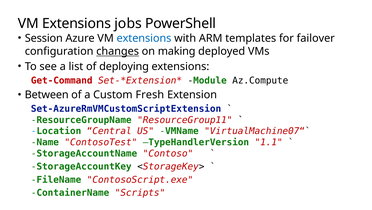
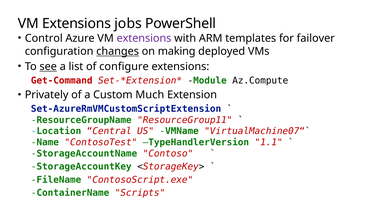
Session: Session -> Control (44, 38)
extensions colour: blue -> purple (144, 38)
see underline: none -> present (48, 66)
deploying: deploying -> configure (124, 66)
Between: Between -> Privately (47, 95)
Fresh: Fresh -> Much (150, 95)
